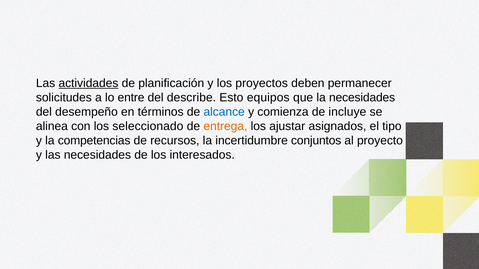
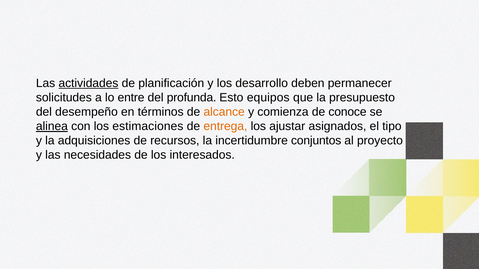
proyectos: proyectos -> desarrollo (262, 83)
describe: describe -> profunda (192, 98)
la necesidades: necesidades -> presupuesto (362, 98)
alcance colour: blue -> orange (224, 112)
incluye: incluye -> conoce (348, 112)
alinea underline: none -> present (52, 127)
seleccionado: seleccionado -> estimaciones (148, 127)
competencias: competencias -> adquisiciones (94, 141)
